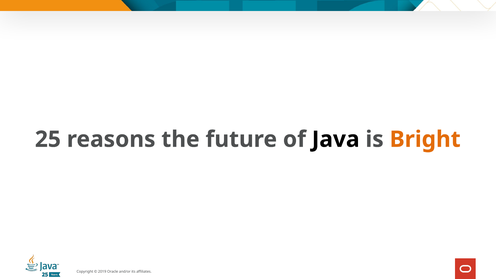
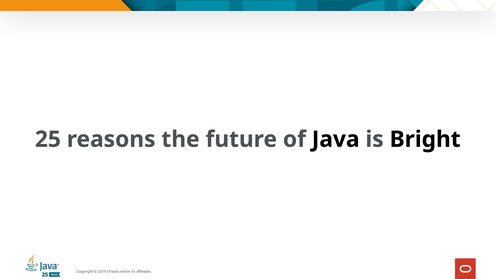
Bright colour: orange -> black (425, 139)
